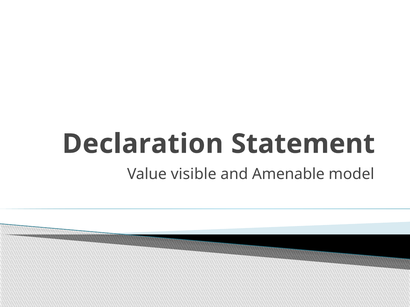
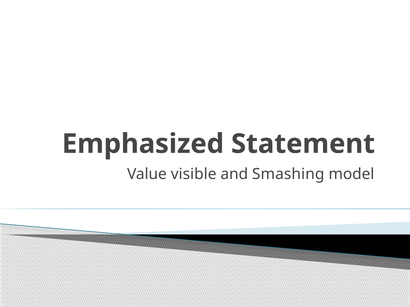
Declaration: Declaration -> Emphasized (143, 144)
Amenable: Amenable -> Smashing (288, 174)
